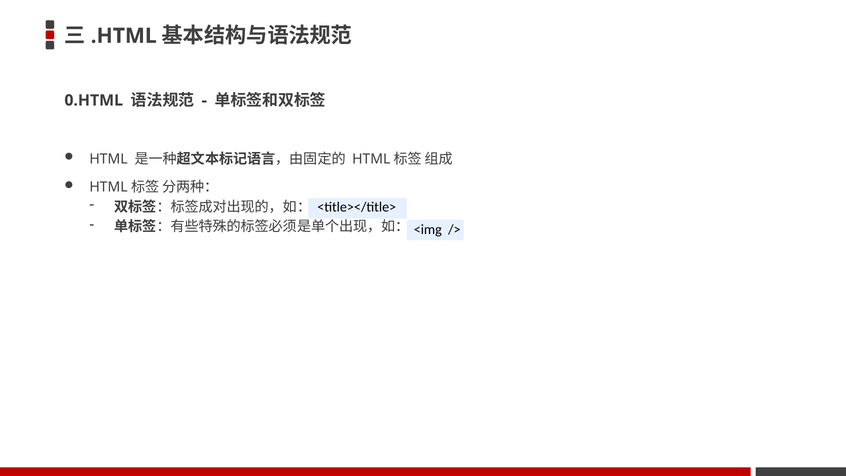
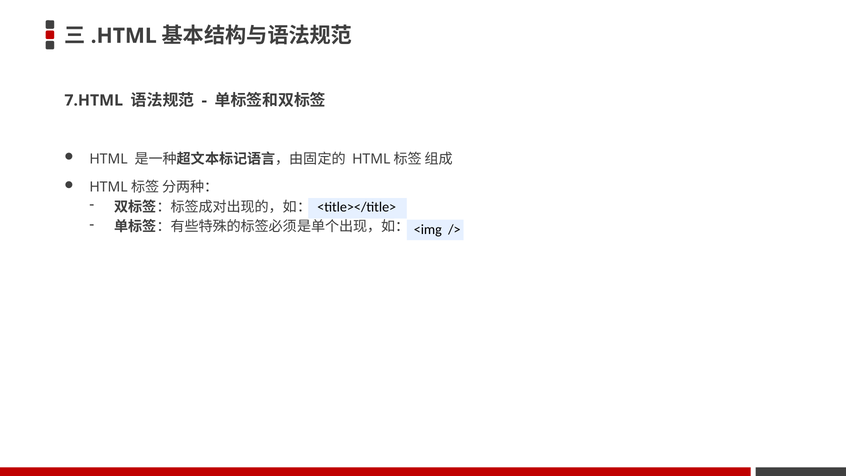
0.HTML: 0.HTML -> 7.HTML (94, 100)
